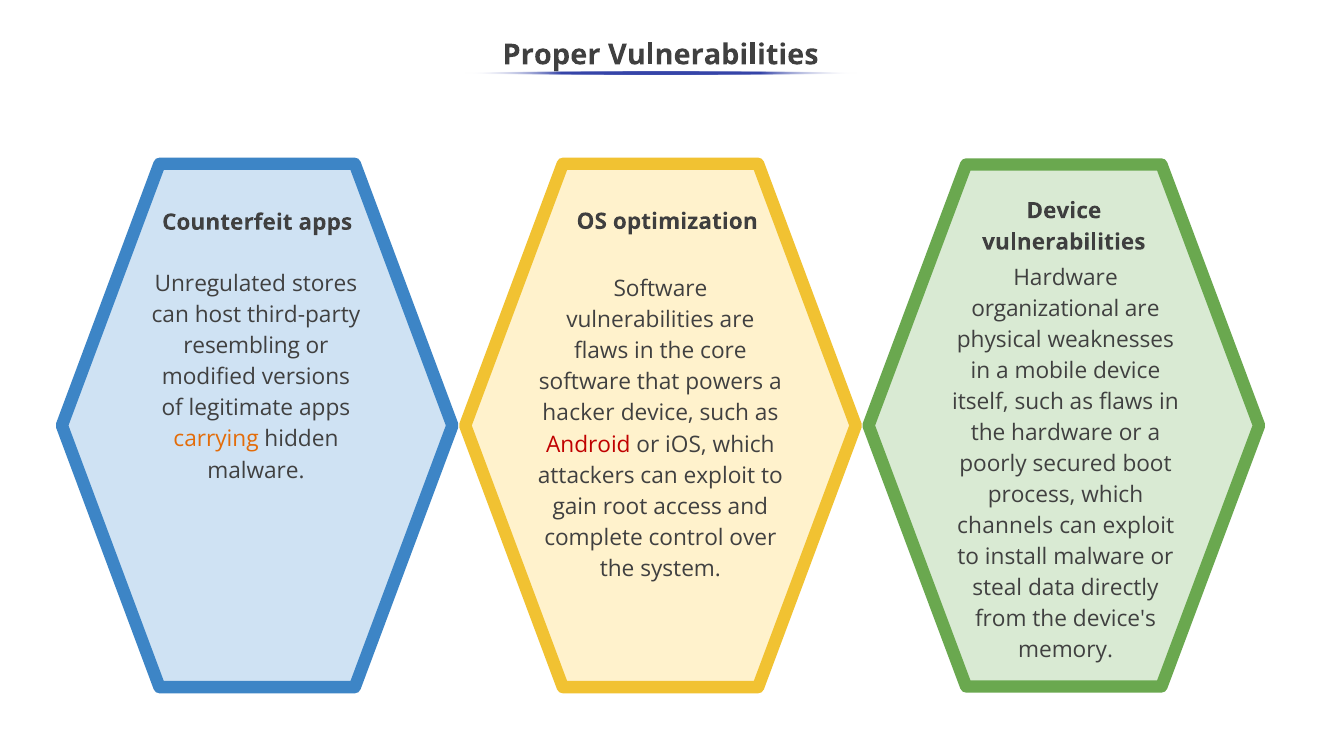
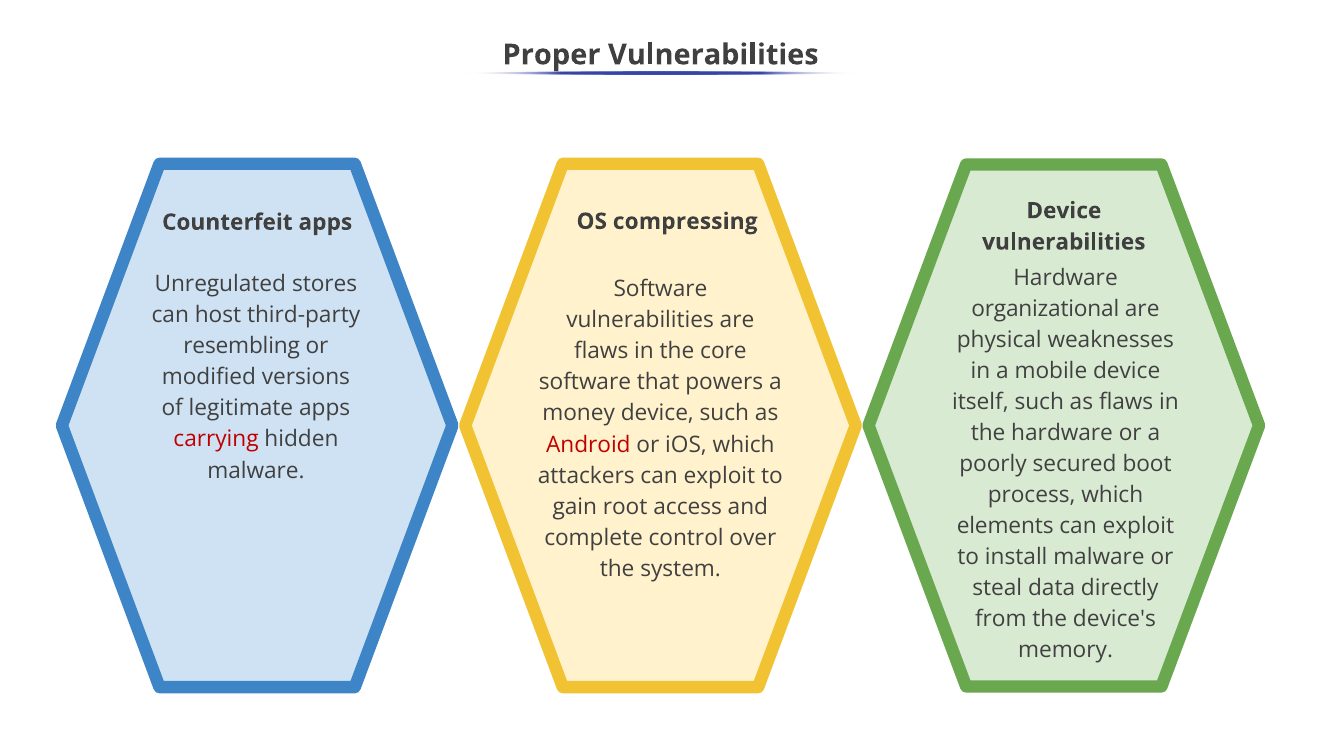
optimization: optimization -> compressing (685, 221)
hacker: hacker -> money (579, 414)
carrying colour: orange -> red (216, 440)
channels: channels -> elements (1005, 526)
